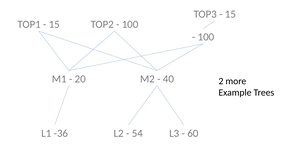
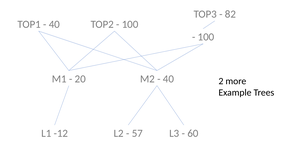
15: 15 -> 82 (230, 14)
15: 15 -> 40 (54, 24)
-36: -36 -> -12 (61, 133)
54: 54 -> 57 (137, 133)
